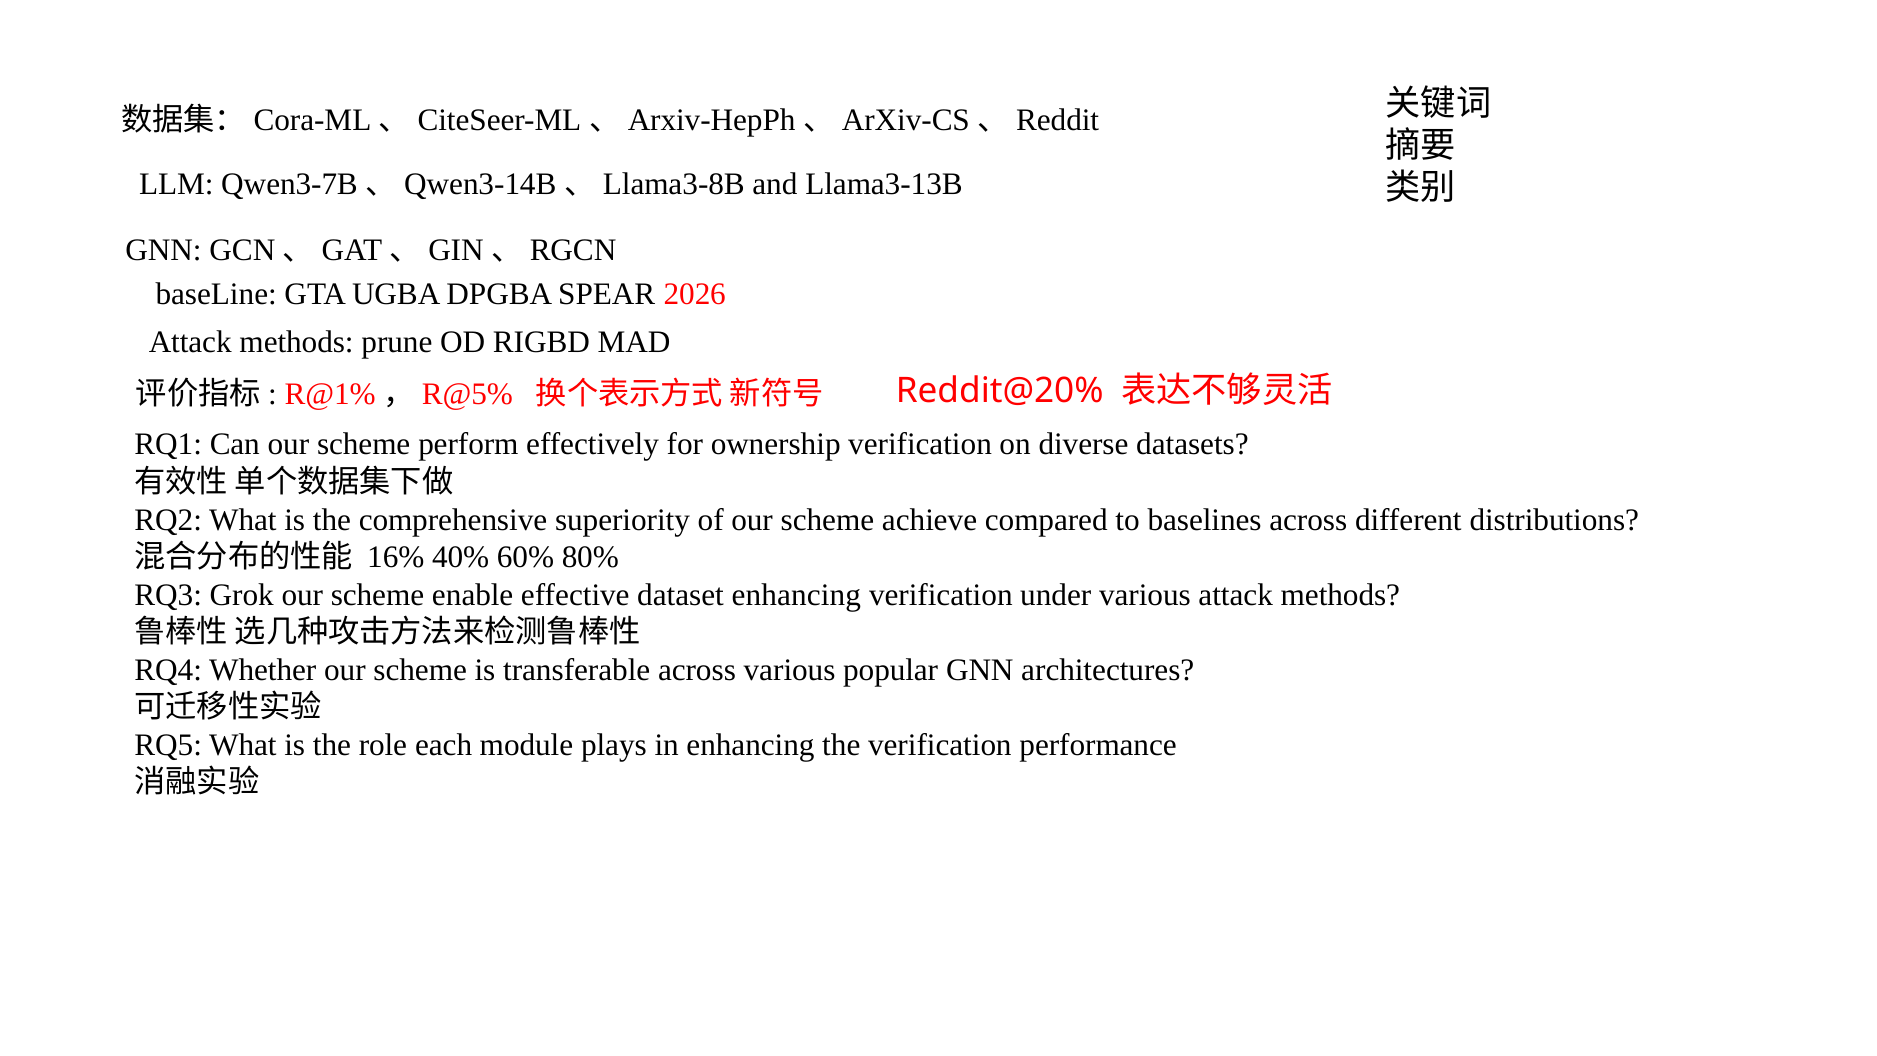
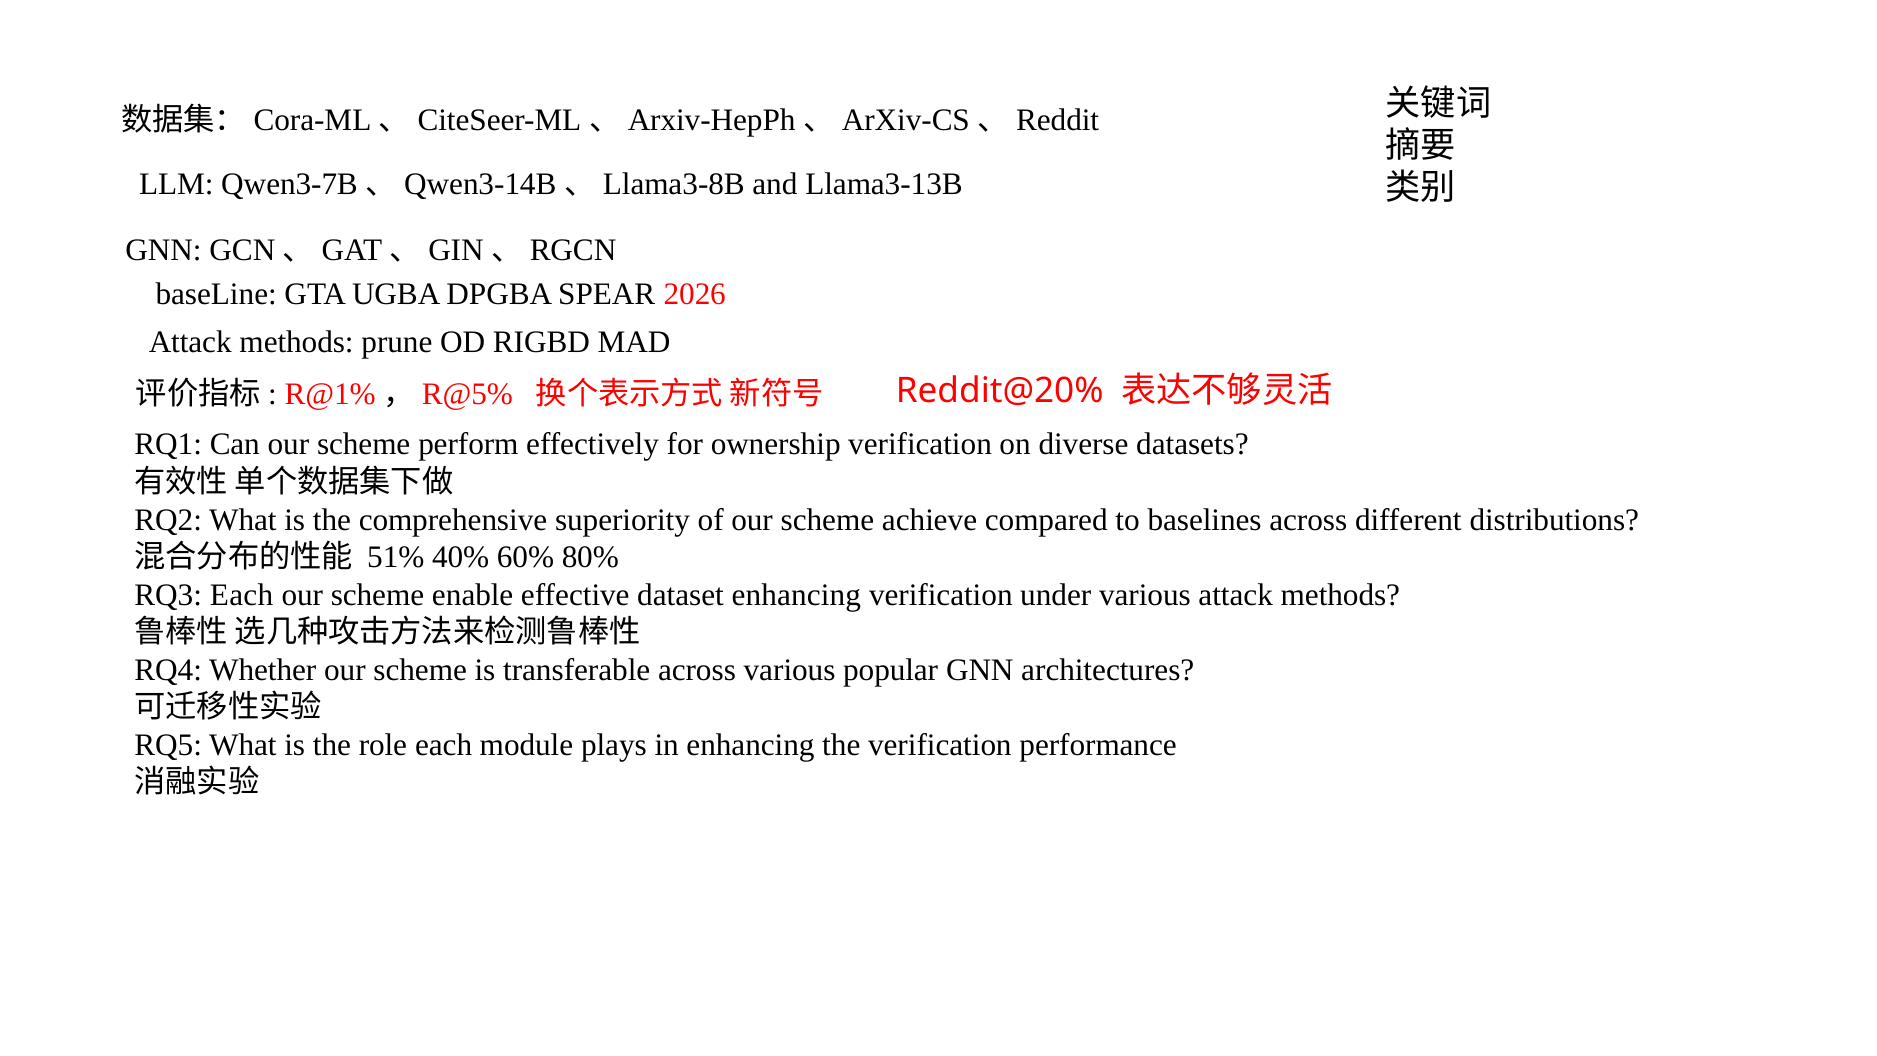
16%: 16% -> 51% (396, 557)
RQ3 Grok: Grok -> Each (242, 595)
